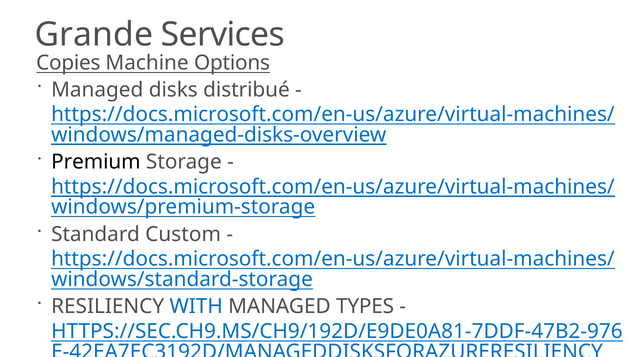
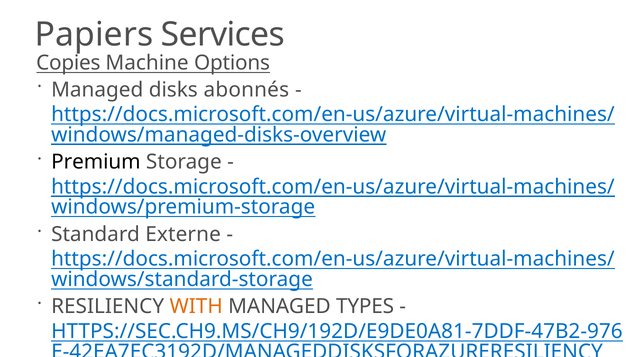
Grande: Grande -> Papiers (94, 35)
distribué: distribué -> abonnés (246, 90)
Standard Custom: Custom -> Externe (183, 234)
WITH colour: blue -> orange (196, 307)
